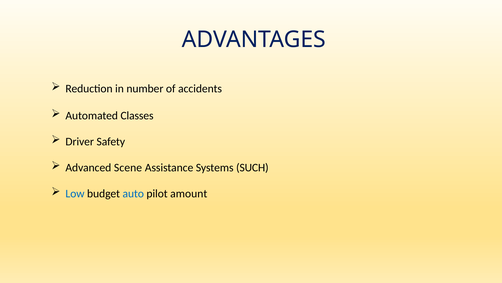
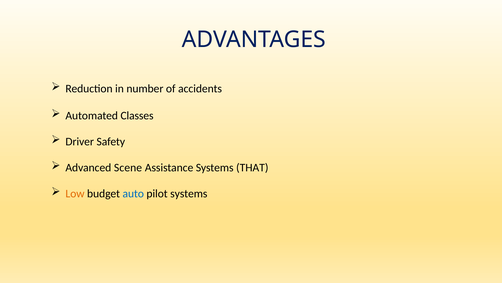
SUCH: SUCH -> THAT (252, 167)
Low colour: blue -> orange (75, 193)
pilot amount: amount -> systems (189, 193)
